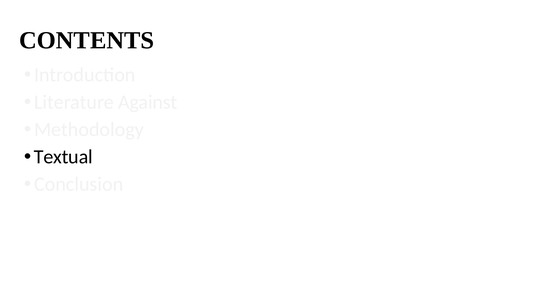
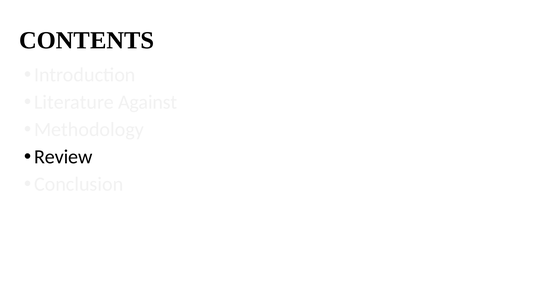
Textual: Textual -> Review (63, 157)
